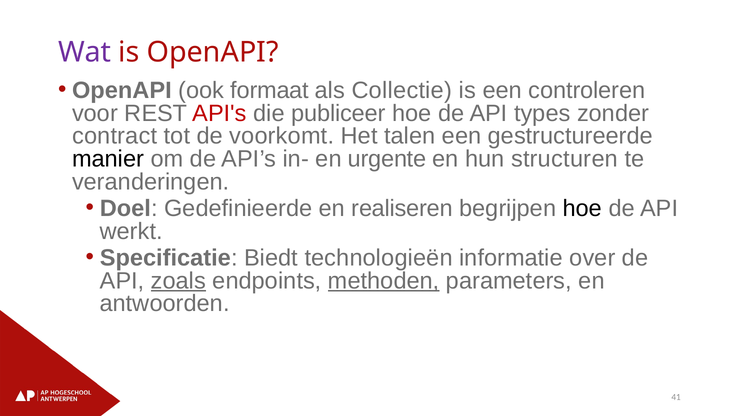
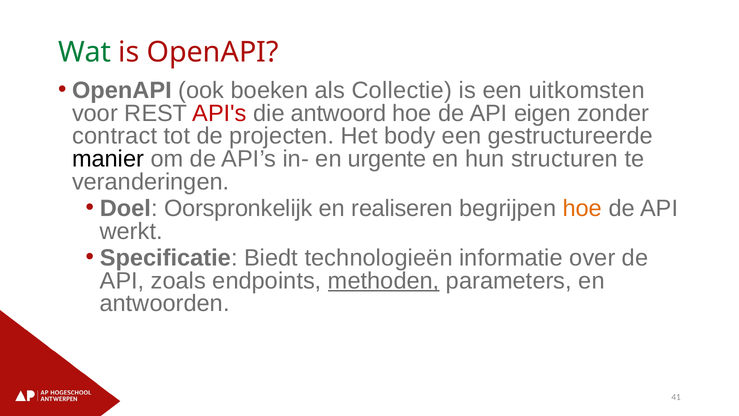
Wat colour: purple -> green (85, 52)
formaat: formaat -> boeken (269, 90)
controleren: controleren -> uitkomsten (587, 90)
publiceer: publiceer -> antwoord (339, 113)
types: types -> eigen (542, 113)
voorkomt: voorkomt -> projecten (282, 136)
talen: talen -> body (410, 136)
Gedefinieerde: Gedefinieerde -> Oorspronkelijk (238, 208)
hoe colour: black -> orange (582, 208)
zoals underline: present -> none (178, 281)
